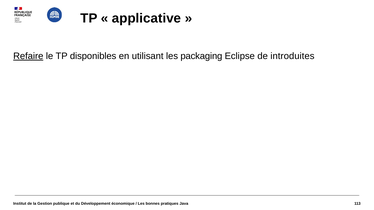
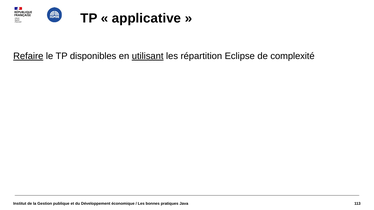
utilisant underline: none -> present (148, 56)
packaging: packaging -> répartition (201, 56)
introduites: introduites -> complexité (292, 56)
